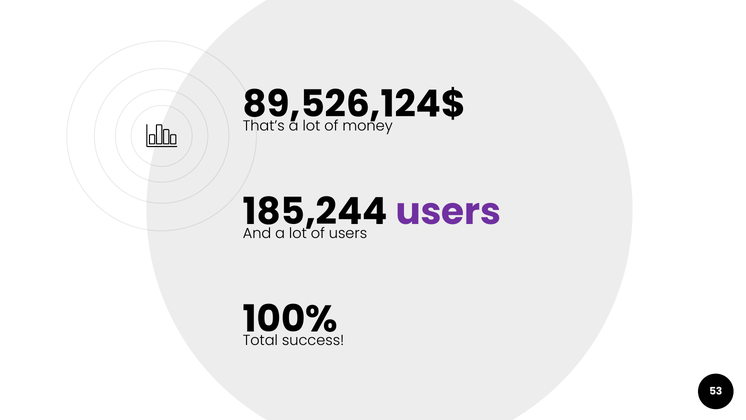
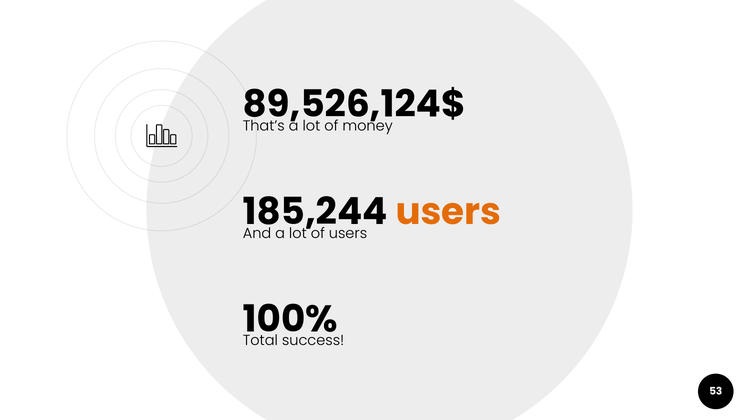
users colour: purple -> orange (448, 212)
